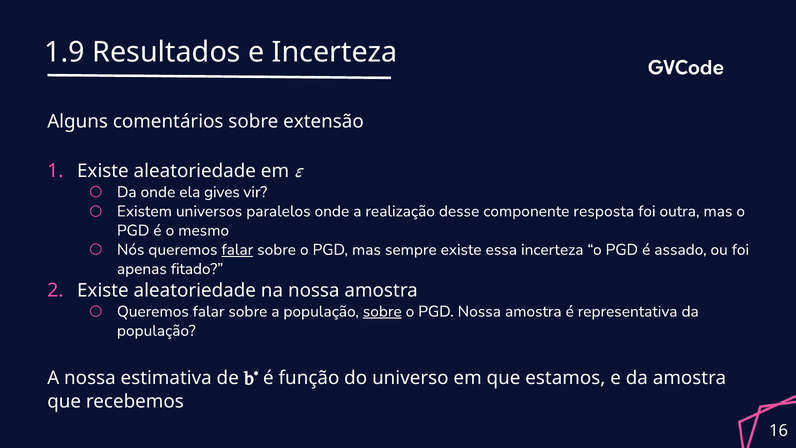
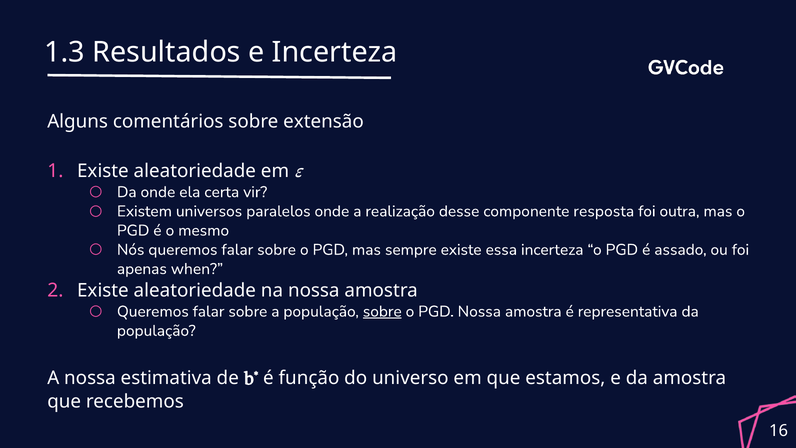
1.9: 1.9 -> 1.3 (65, 52)
gives: gives -> certa (222, 192)
falar underline: present -> none (237, 250)
fitado: fitado -> when (197, 269)
